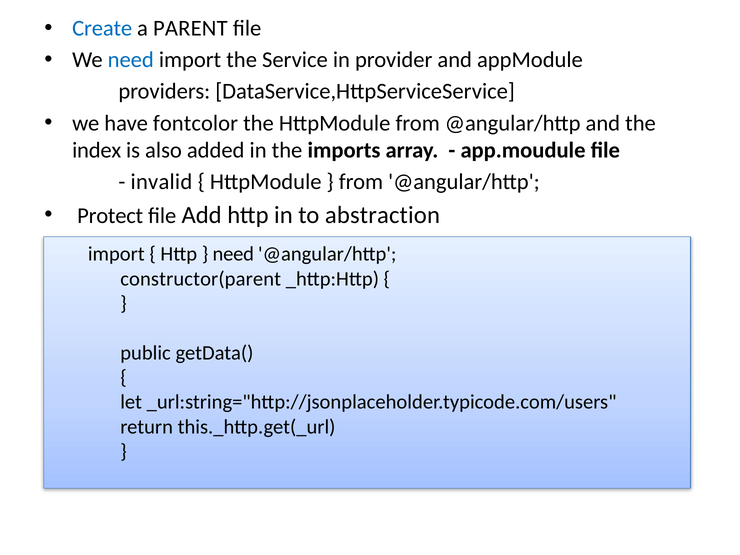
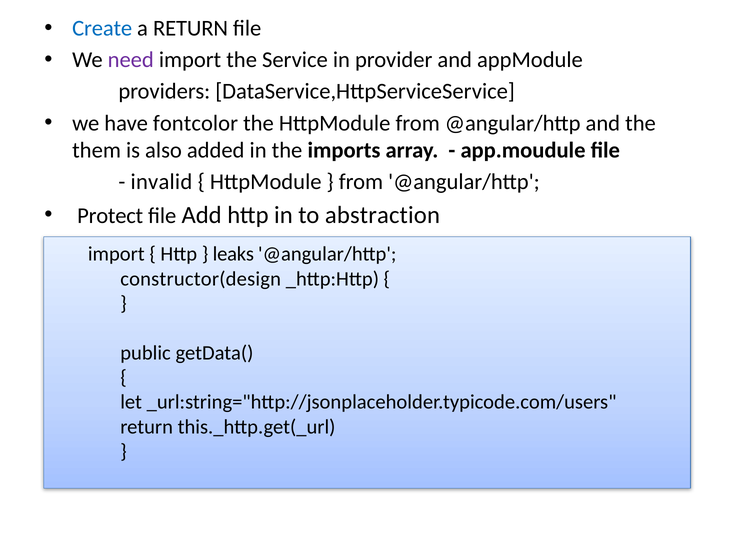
a PARENT: PARENT -> RETURN (191, 28)
need colour: blue -> purple (131, 60)
index: index -> them (97, 150)
need: need -> leaks (233, 254)
constructor(parent: constructor(parent -> constructor(design (201, 279)
